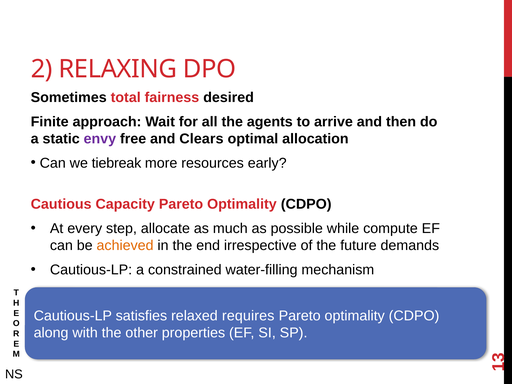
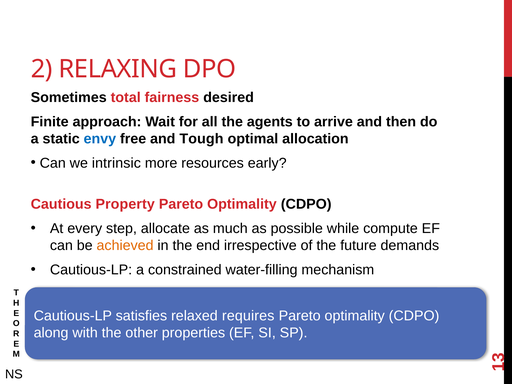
envy colour: purple -> blue (100, 139)
Clears: Clears -> Tough (201, 139)
tiebreak: tiebreak -> intrinsic (116, 163)
Capacity: Capacity -> Property (125, 204)
